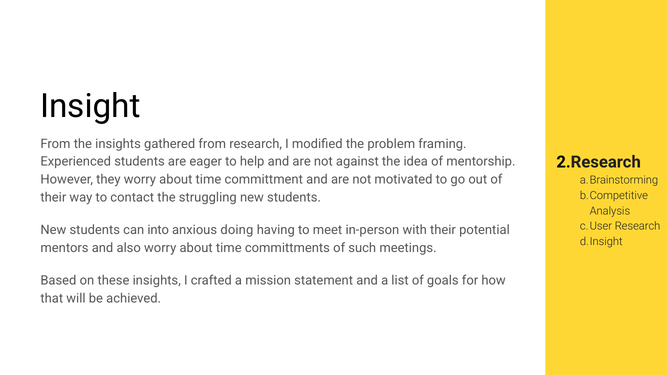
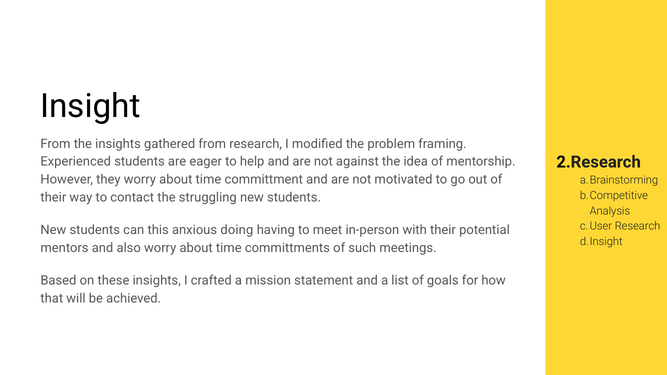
into: into -> this (158, 230)
